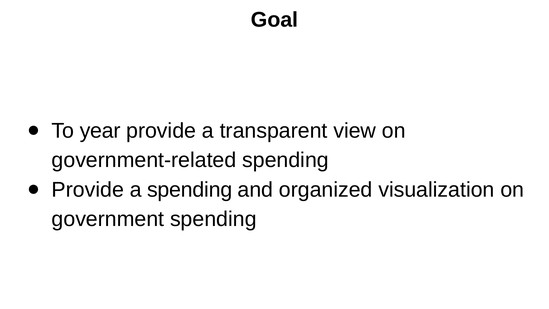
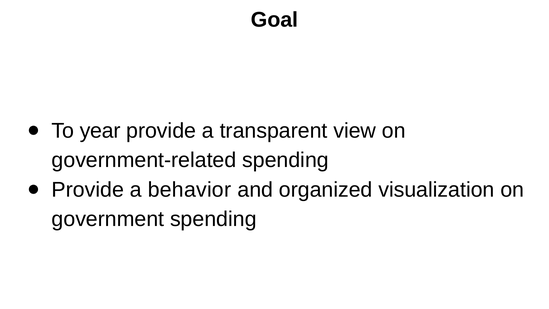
a spending: spending -> behavior (189, 190)
